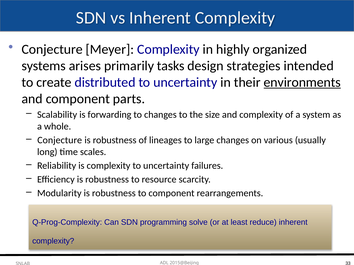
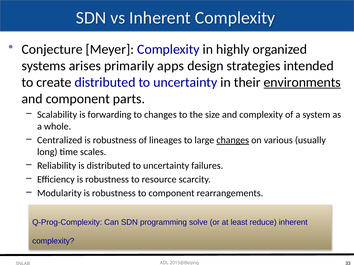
tasks: tasks -> apps (171, 66)
Conjecture: Conjecture -> Centralized (60, 140)
changes underline: none -> present (233, 140)
is complexity: complexity -> distributed (109, 166)
